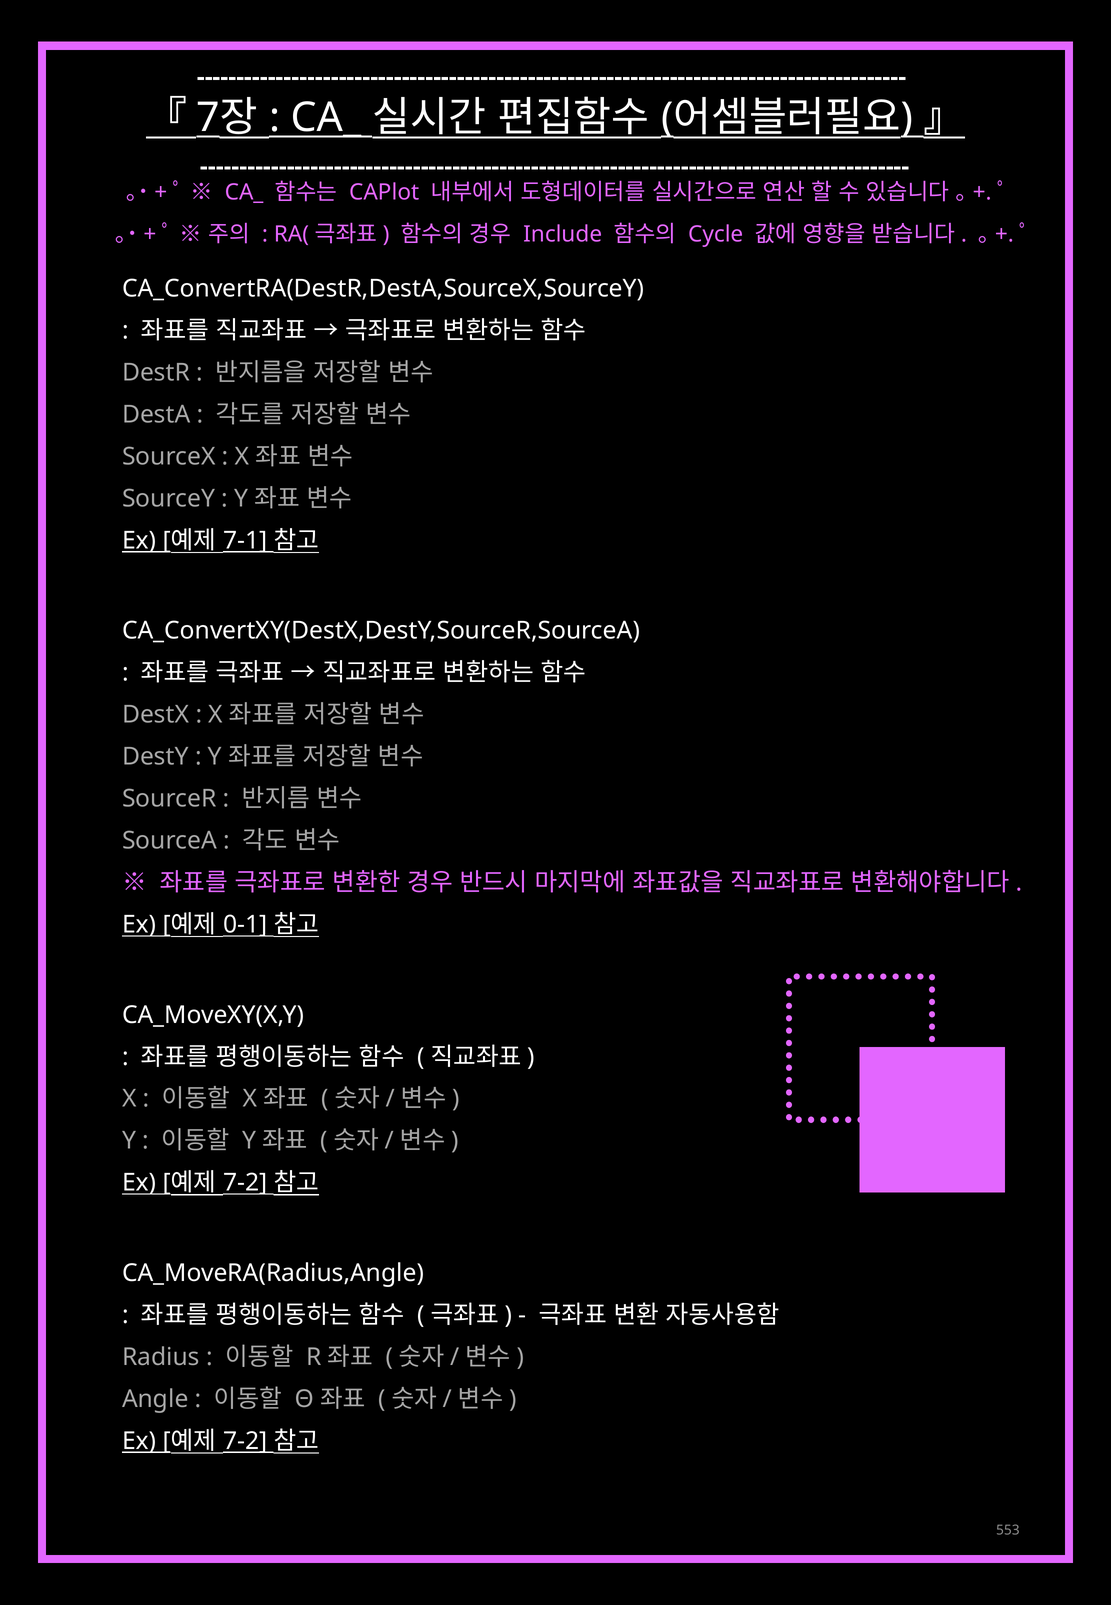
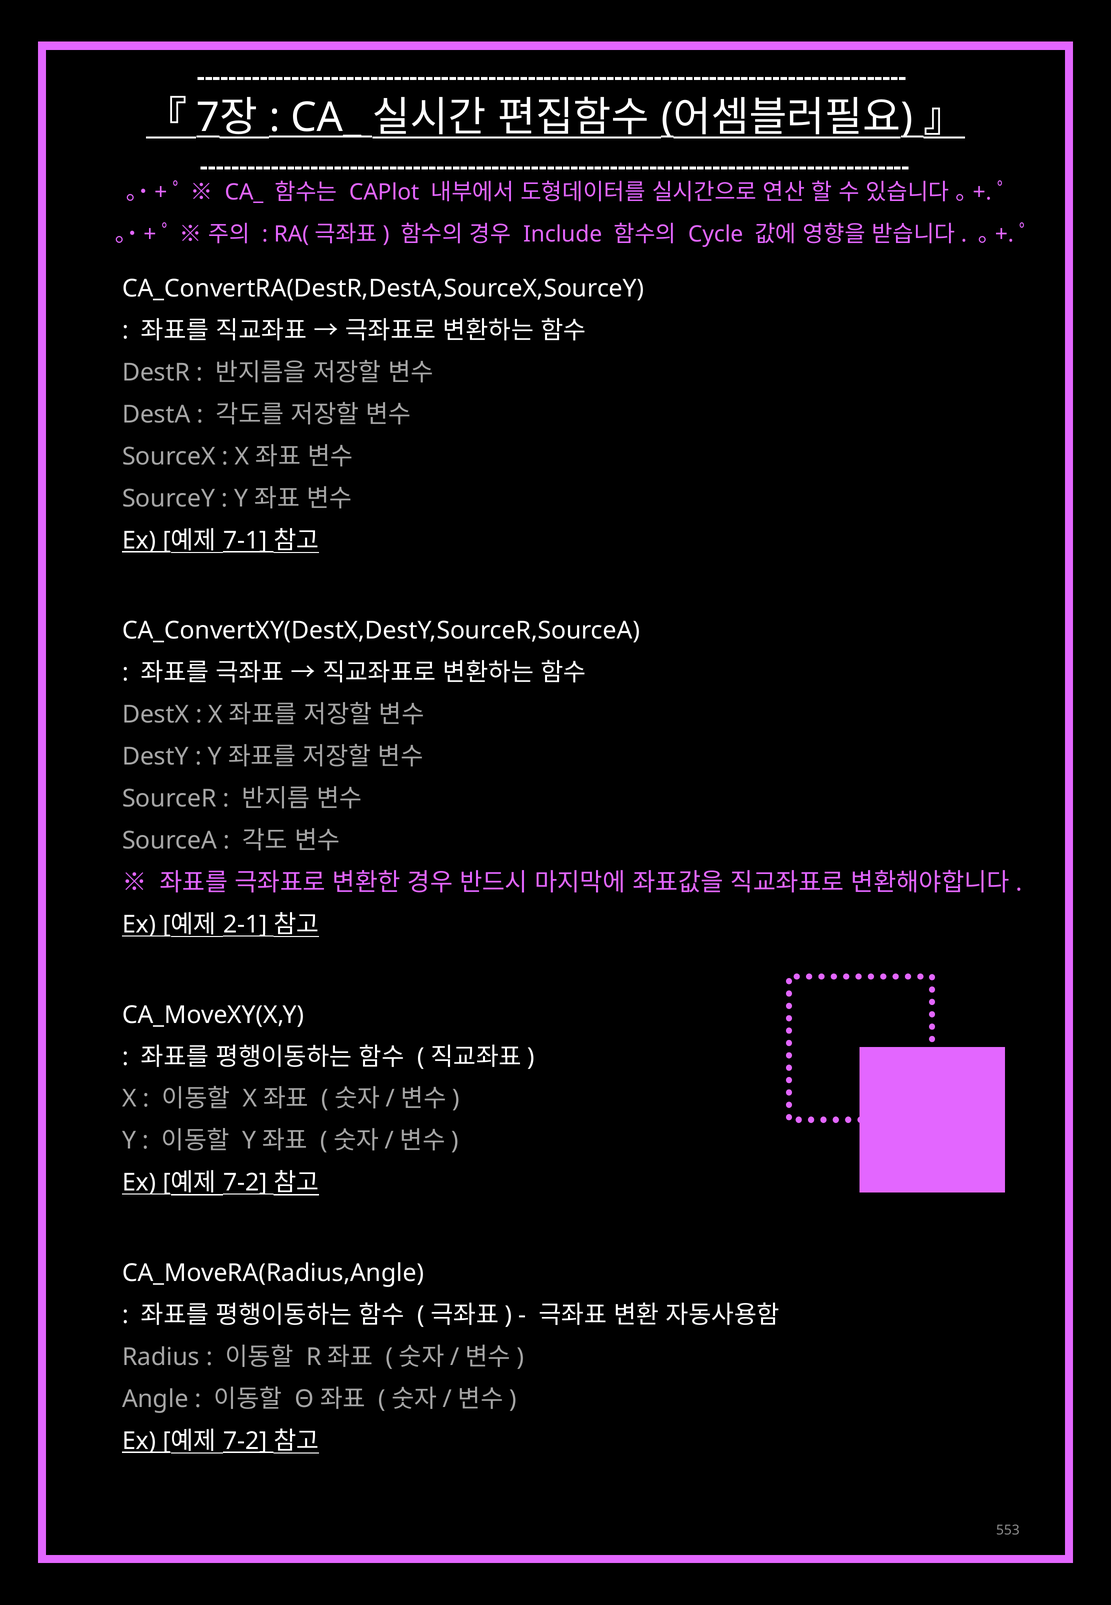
0-1: 0-1 -> 2-1 (245, 925)
